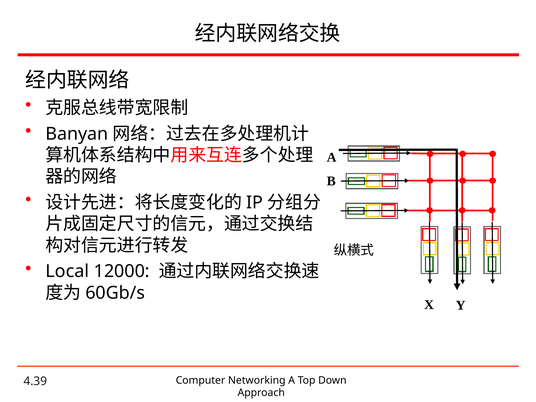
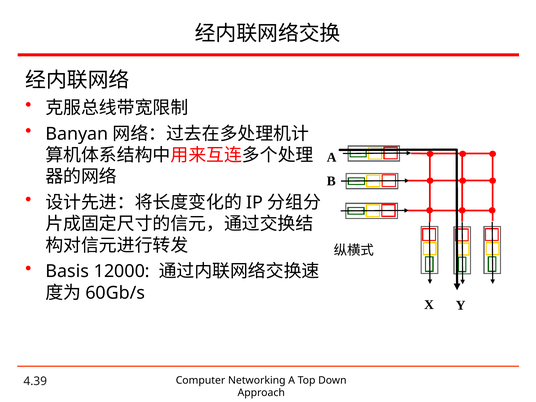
Local: Local -> Basis (67, 271)
